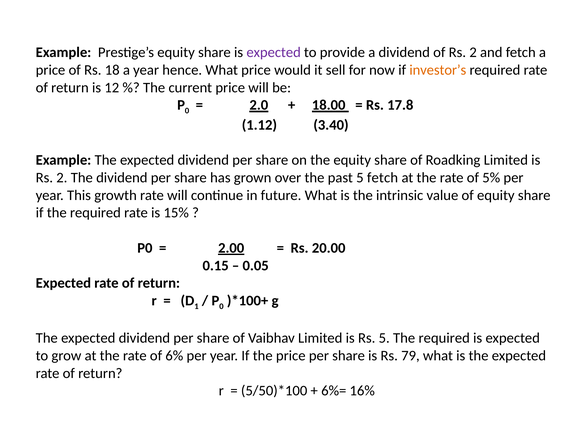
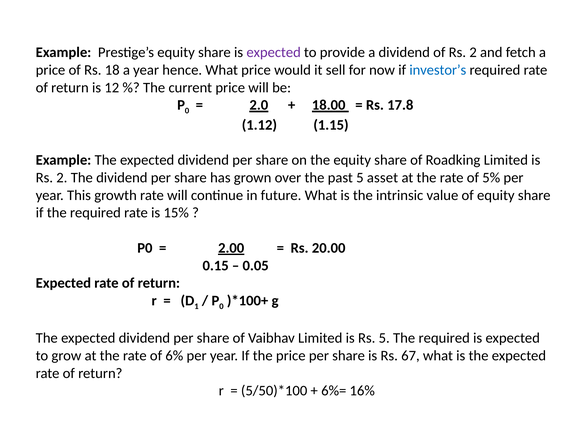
investor’s colour: orange -> blue (438, 70)
3.40: 3.40 -> 1.15 (331, 125)
5 fetch: fetch -> asset (382, 178)
79: 79 -> 67 (410, 356)
